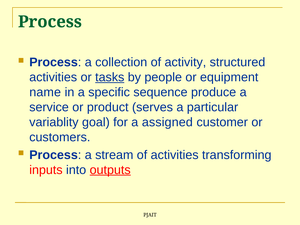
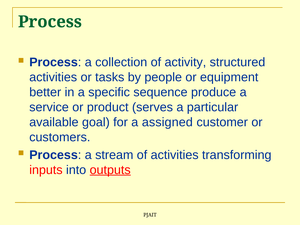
tasks underline: present -> none (110, 77)
name: name -> better (45, 92)
variablity: variablity -> available (54, 122)
